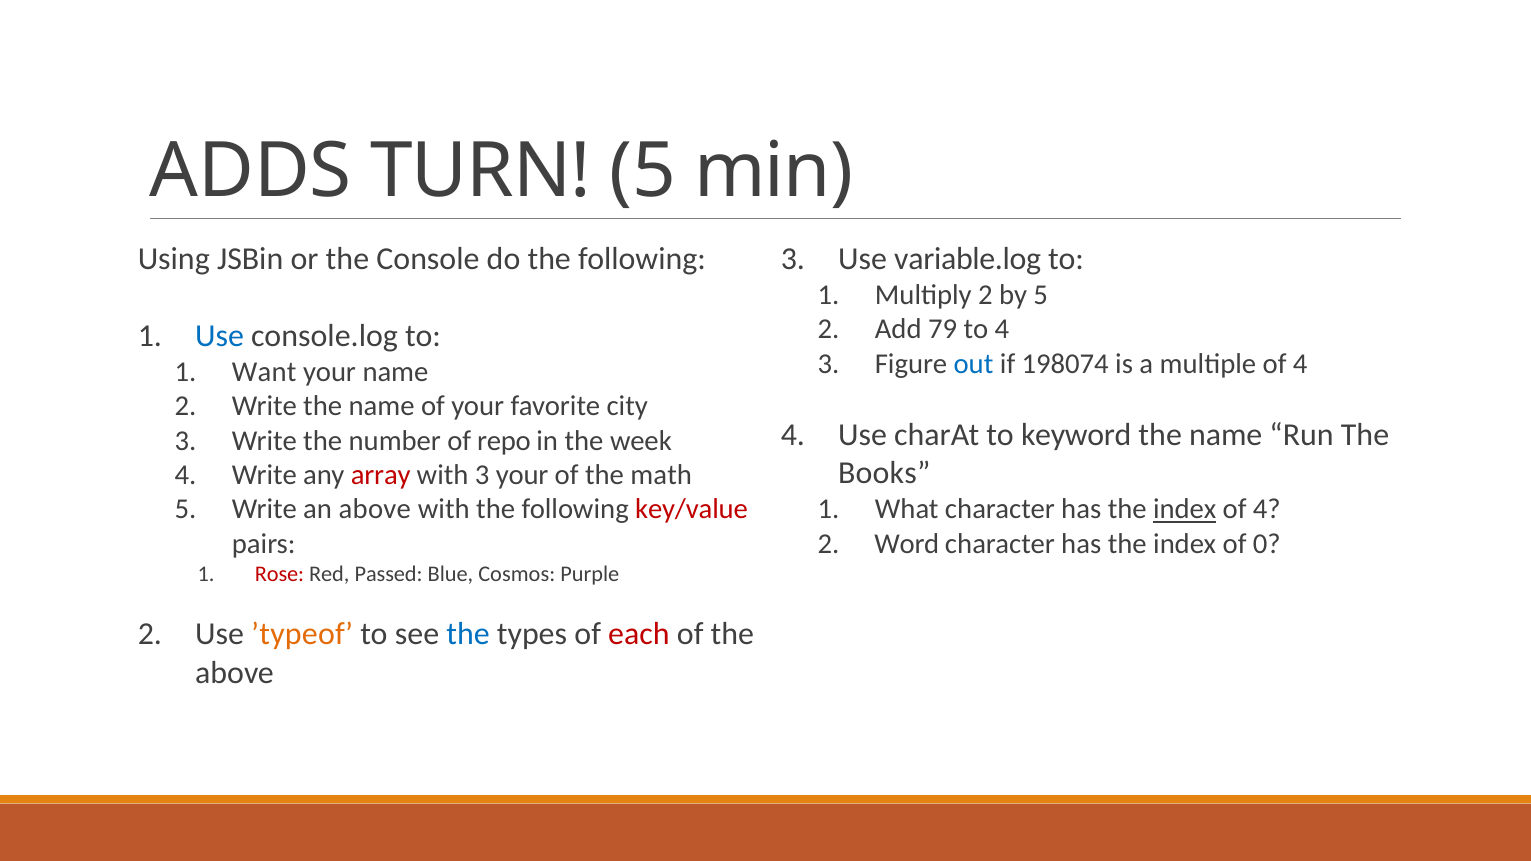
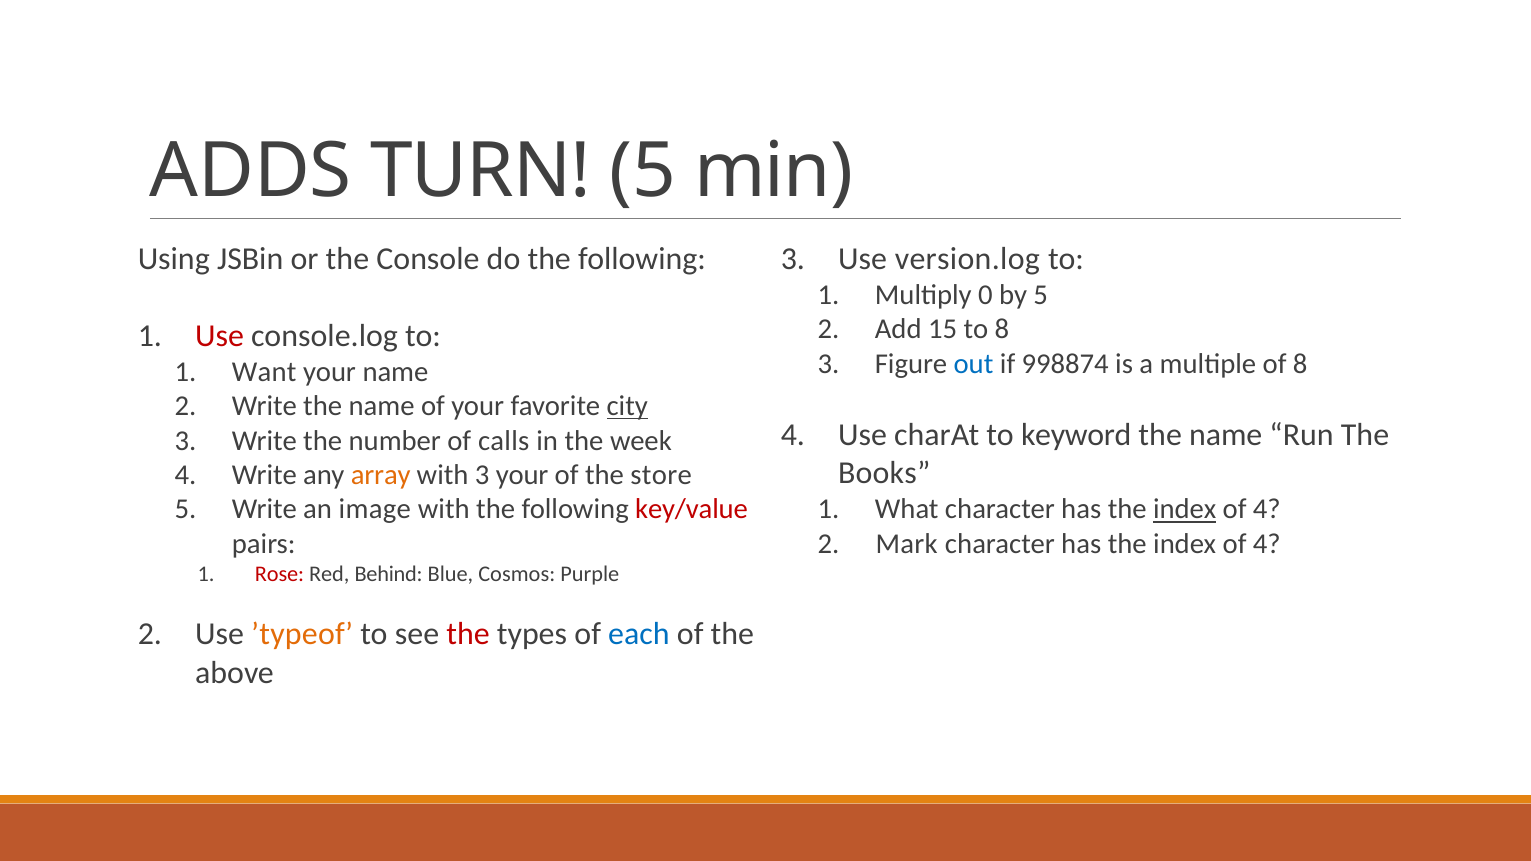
variable.log: variable.log -> version.log (967, 259)
Multiply 2: 2 -> 0 (985, 295)
79: 79 -> 15 (943, 330)
to 4: 4 -> 8 (1002, 330)
Use colour: blue -> red (220, 336)
198074: 198074 -> 998874 (1065, 364)
multiple of 4: 4 -> 8 (1300, 364)
city underline: none -> present (627, 406)
repo: repo -> calls (504, 441)
array colour: red -> orange (381, 475)
math: math -> store (661, 475)
an above: above -> image (375, 510)
Word: Word -> Mark (907, 544)
0: 0 -> 4 (1267, 544)
Passed: Passed -> Behind (389, 574)
the colour: blue -> red (468, 634)
each colour: red -> blue (639, 634)
